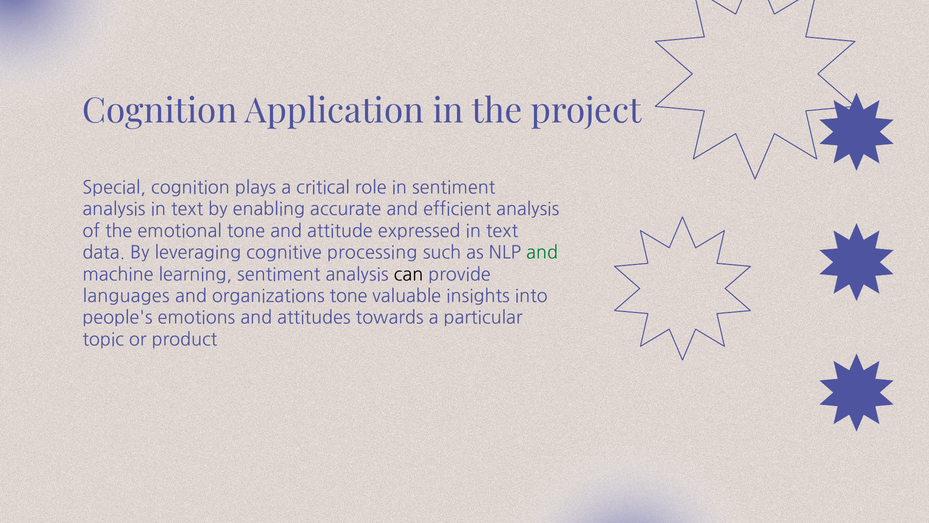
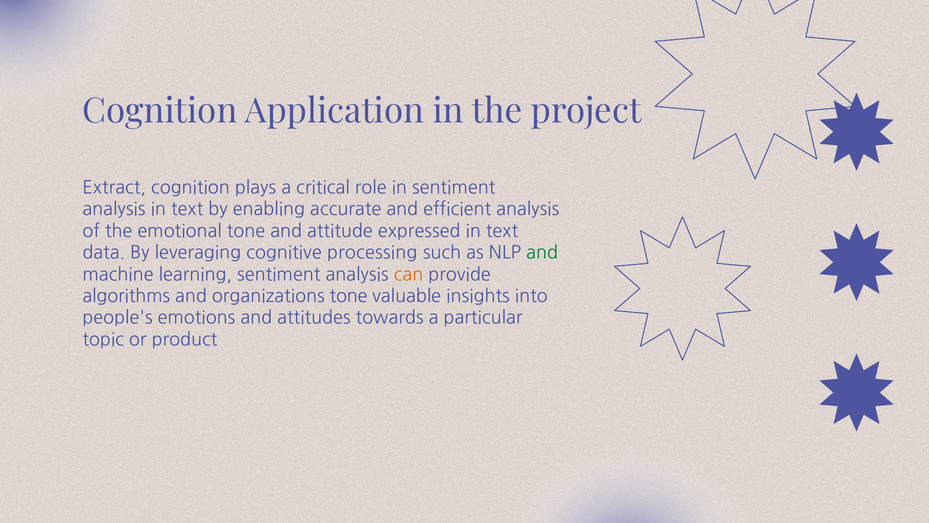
Special: Special -> Extract (114, 188)
can colour: black -> orange (408, 274)
languages: languages -> algorithms (126, 296)
